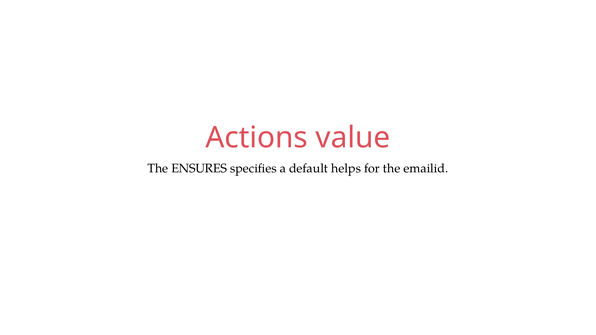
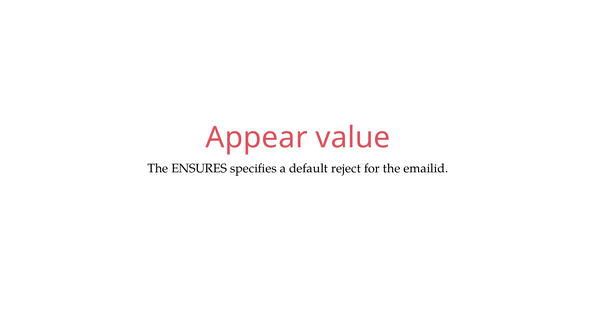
Actions: Actions -> Appear (257, 138)
helps: helps -> reject (346, 168)
